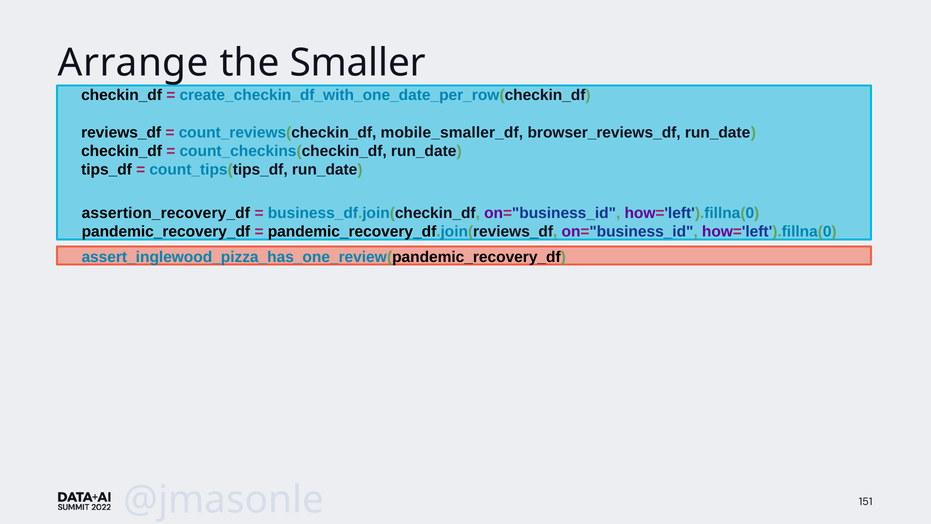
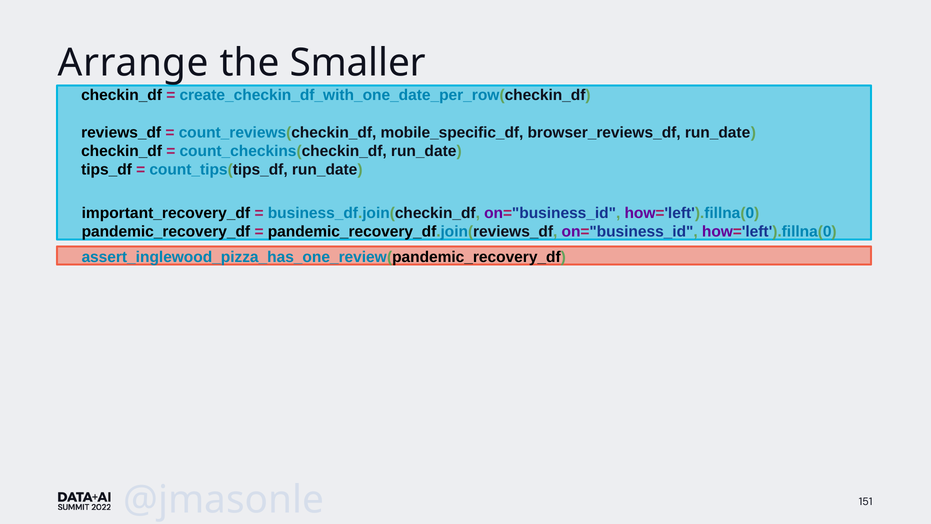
mobile_smaller_df: mobile_smaller_df -> mobile_specific_df (452, 133)
assertion_recovery_df: assertion_recovery_df -> important_recovery_df (166, 213)
